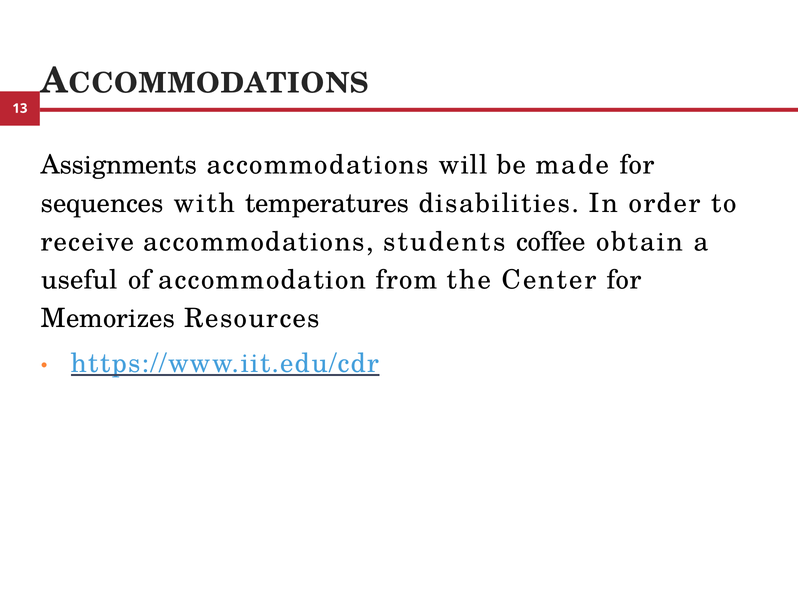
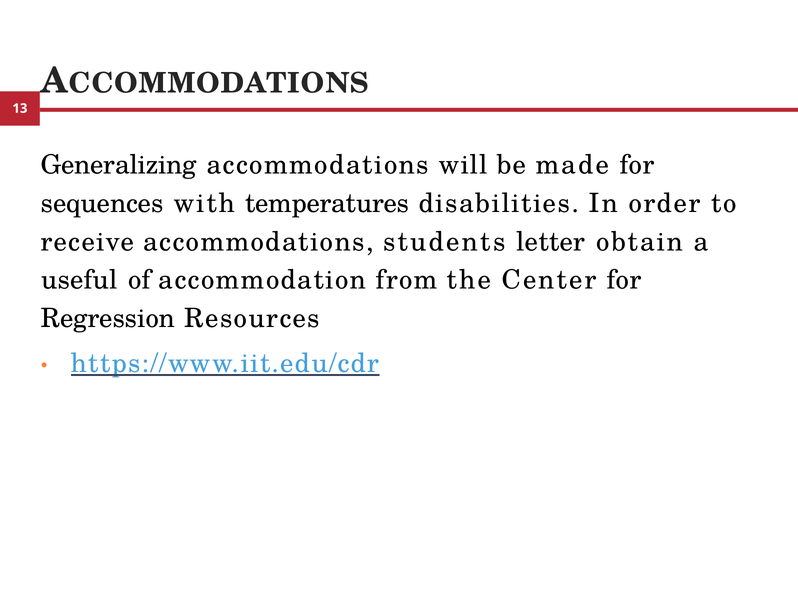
Assignments: Assignments -> Generalizing (119, 165)
coffee: coffee -> letter (551, 242)
Memorizes: Memorizes -> Regression (108, 318)
